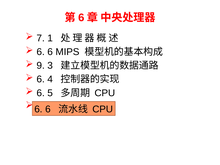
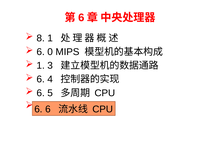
7: 7 -> 8 (41, 38)
6: 6 -> 0 (50, 52)
9: 9 -> 1 (41, 66)
